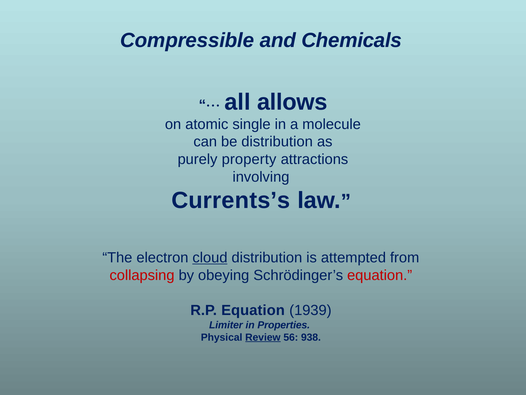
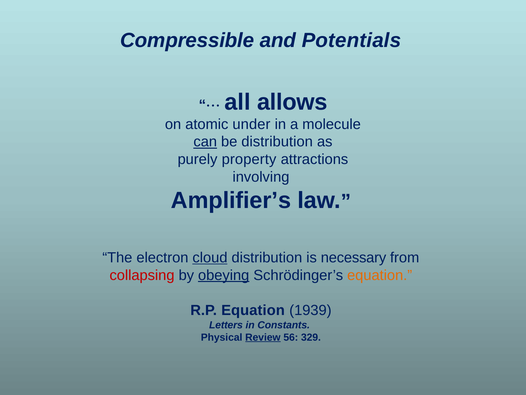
Chemicals: Chemicals -> Potentials (351, 40)
single: single -> under (251, 124)
can underline: none -> present (205, 142)
Currents’s: Currents’s -> Amplifier’s (231, 200)
attempted: attempted -> necessary (354, 257)
obeying underline: none -> present (224, 275)
equation colour: red -> orange (380, 275)
Limiter: Limiter -> Letters (226, 325)
Properties: Properties -> Constants (284, 325)
938: 938 -> 329 (311, 337)
